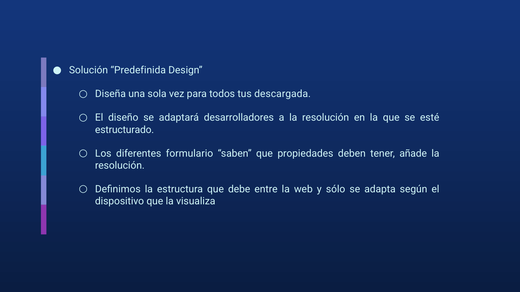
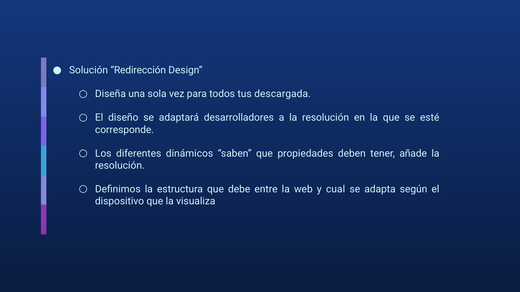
Predefinida: Predefinida -> Redirección (138, 70)
estructurado: estructurado -> corresponde (125, 130)
formulario: formulario -> dinámicos (190, 154)
sólo: sólo -> cual (336, 189)
